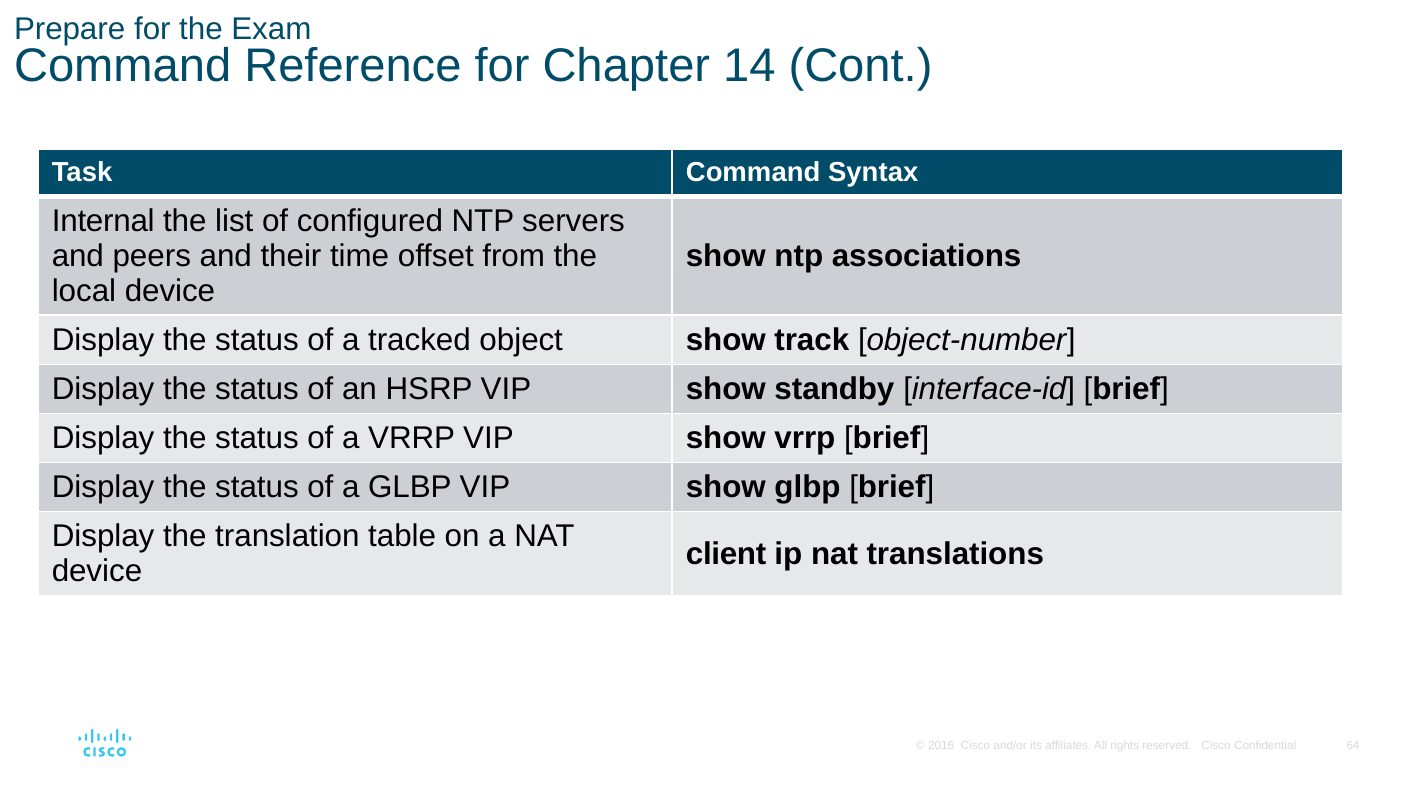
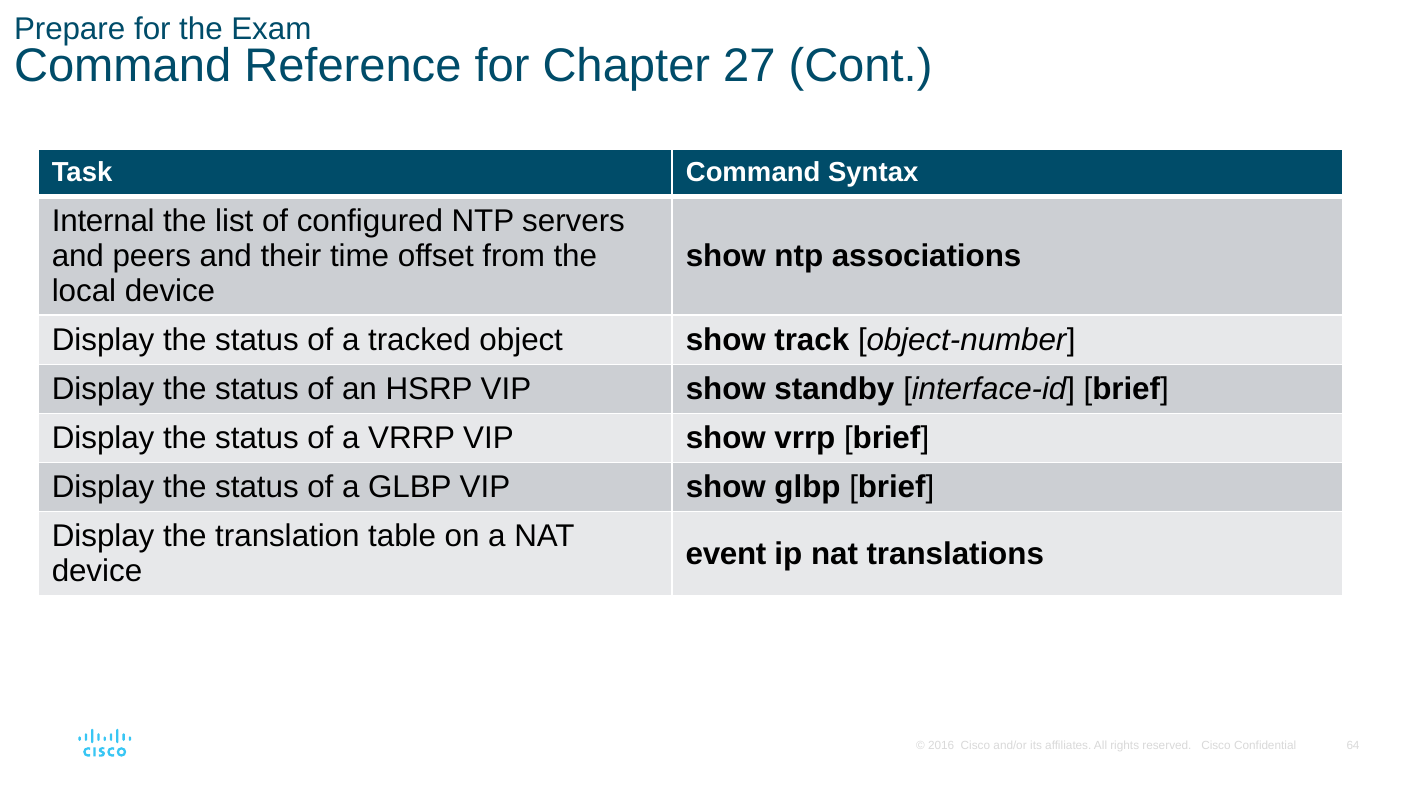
14: 14 -> 27 (749, 66)
client: client -> event (726, 554)
